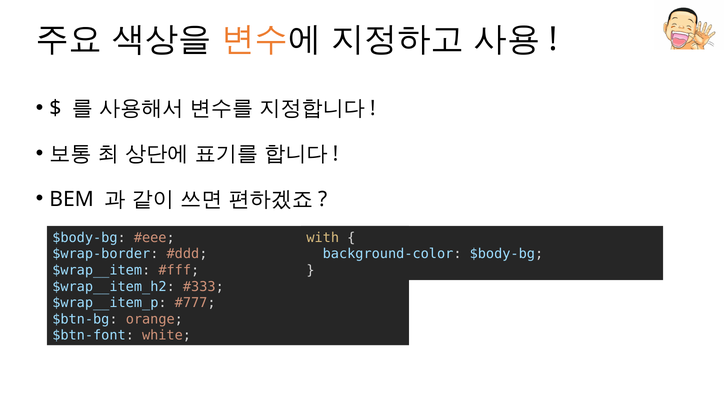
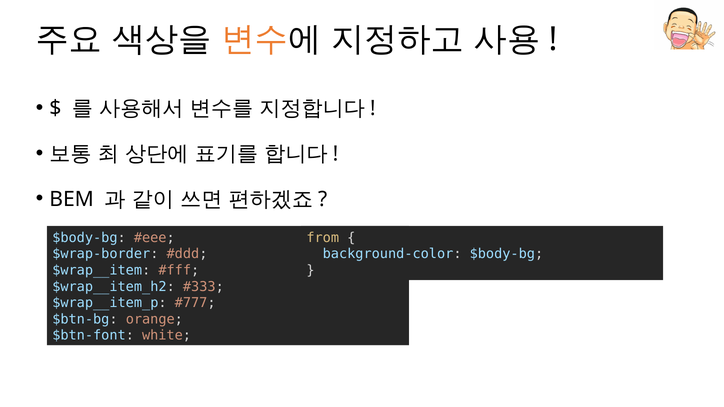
with: with -> from (323, 238)
